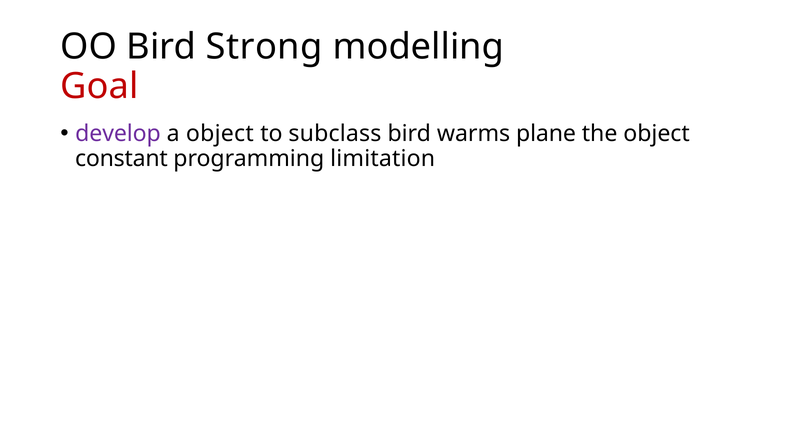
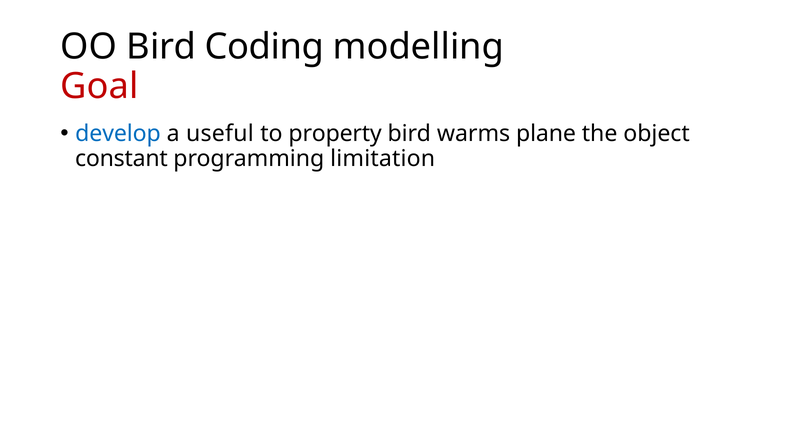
Strong: Strong -> Coding (265, 47)
develop colour: purple -> blue (118, 134)
a object: object -> useful (220, 134)
subclass: subclass -> property (335, 134)
